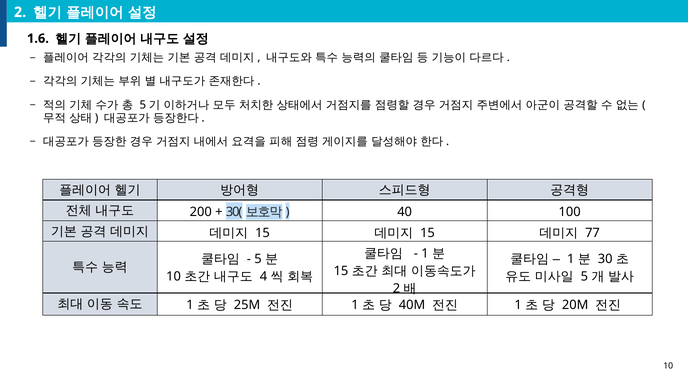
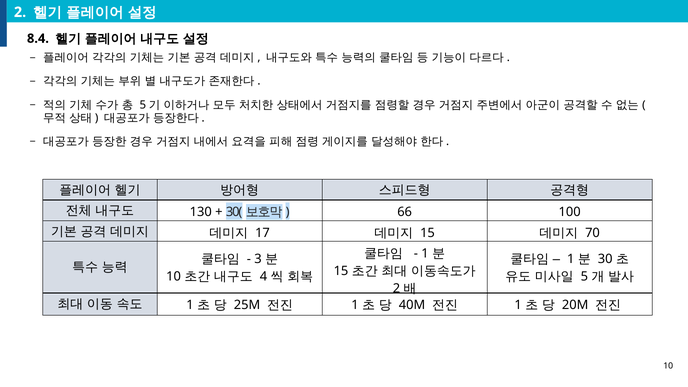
1.6: 1.6 -> 8.4 (38, 39)
200: 200 -> 130 (201, 212)
40: 40 -> 66 (405, 212)
15: 15 -> 17 (263, 233)
77: 77 -> 70 (593, 233)
5: 5 -> 3 (258, 259)
